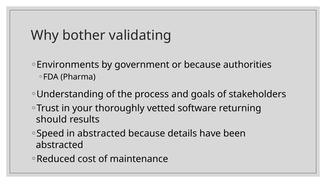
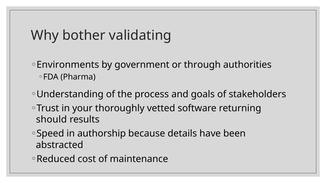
or because: because -> through (202, 65)
in abstracted: abstracted -> authorship (102, 134)
